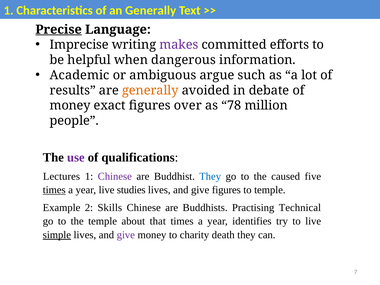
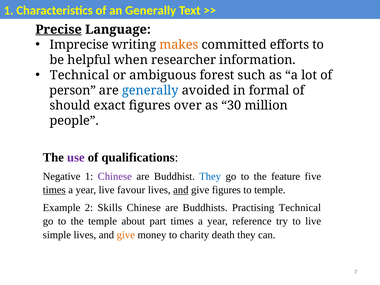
makes colour: purple -> orange (179, 45)
dangerous: dangerous -> researcher (184, 60)
Academic: Academic -> Technical (80, 75)
argue: argue -> forest (217, 75)
results: results -> person (73, 90)
generally colour: orange -> blue (150, 90)
debate: debate -> formal (269, 90)
money: money -> should (70, 106)
78: 78 -> 30 (231, 106)
Lectures: Lectures -> Negative (62, 176)
caused: caused -> feature (286, 176)
studies: studies -> favour (131, 190)
and underline: none -> present (181, 190)
that: that -> part (158, 221)
identifies: identifies -> reference (252, 221)
simple underline: present -> none (57, 235)
give colour: purple -> orange (126, 235)
